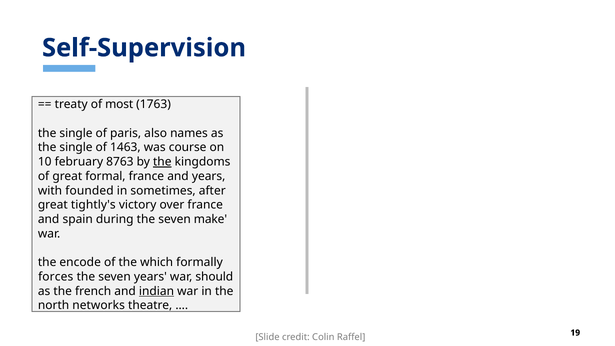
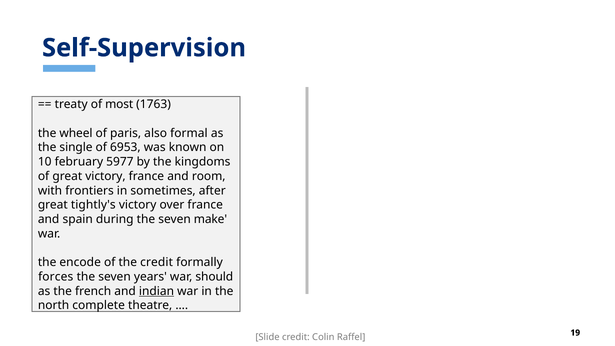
single: single -> wheel (76, 133)
names: names -> formal (189, 133)
1463: 1463 -> 6953 (125, 147)
course: course -> known (188, 147)
8763: 8763 -> 5977 (120, 162)
the underline: present -> none (162, 162)
great formal: formal -> victory (105, 176)
and years: years -> room (209, 176)
founded: founded -> frontiers (90, 191)
the which: which -> credit (157, 262)
networks: networks -> complete (99, 305)
